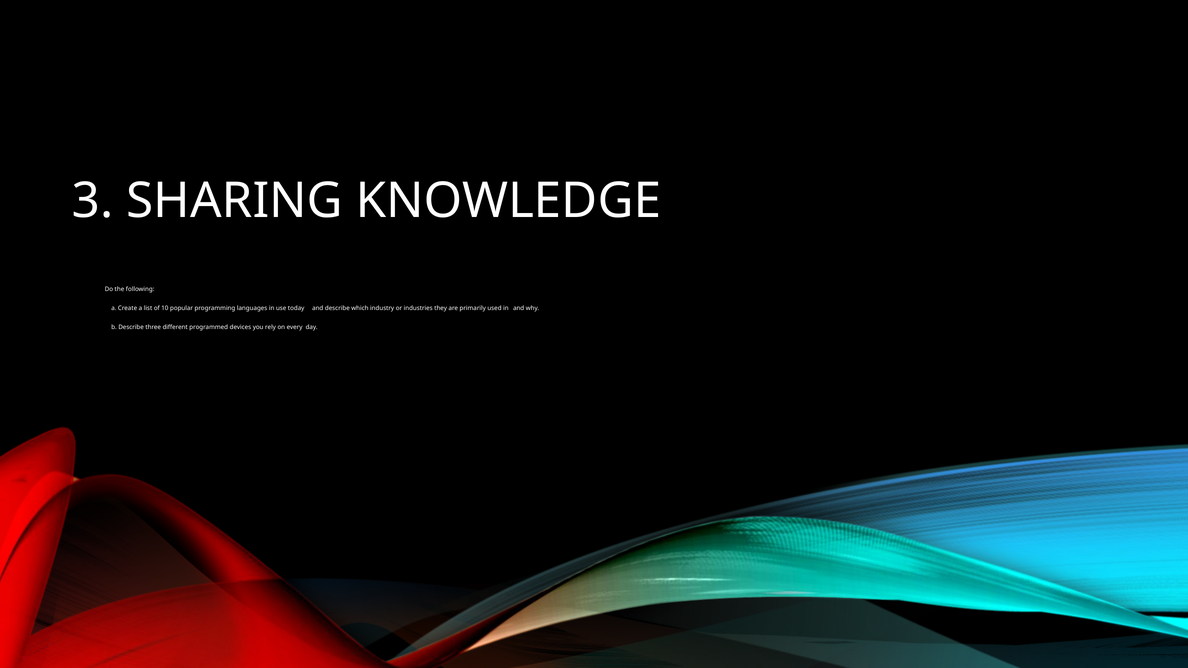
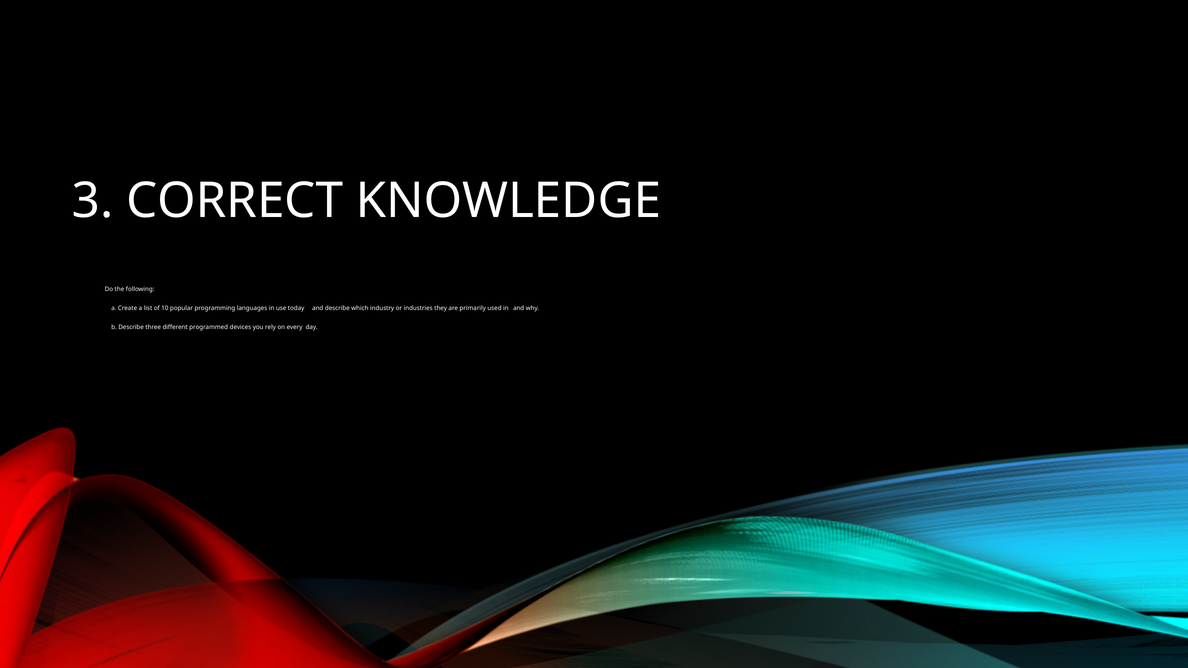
SHARING: SHARING -> CORRECT (235, 201)
